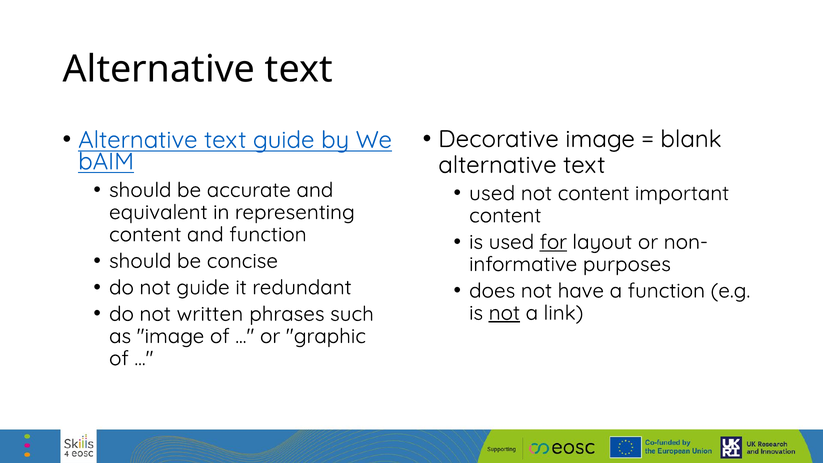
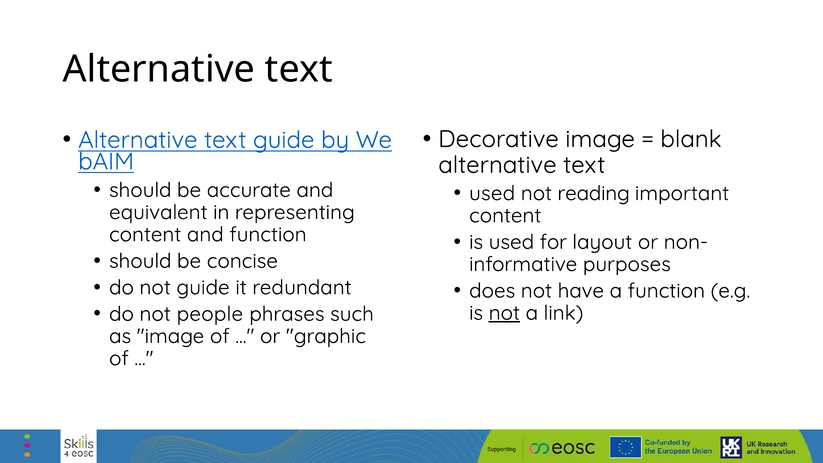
not content: content -> reading (594, 193)
for underline: present -> none (553, 242)
written: written -> people (210, 314)
